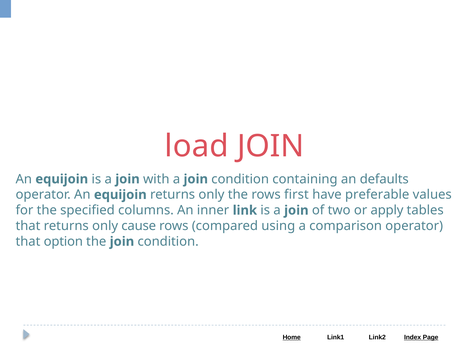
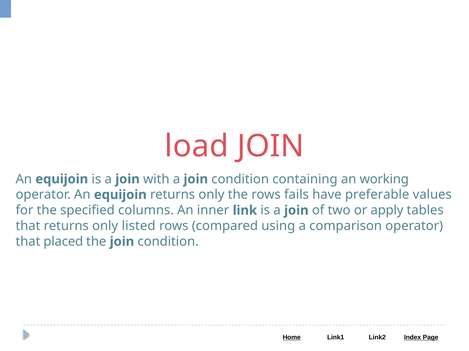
defaults: defaults -> working (384, 179)
first: first -> fails (296, 195)
cause: cause -> listed (139, 226)
option: option -> placed (63, 242)
